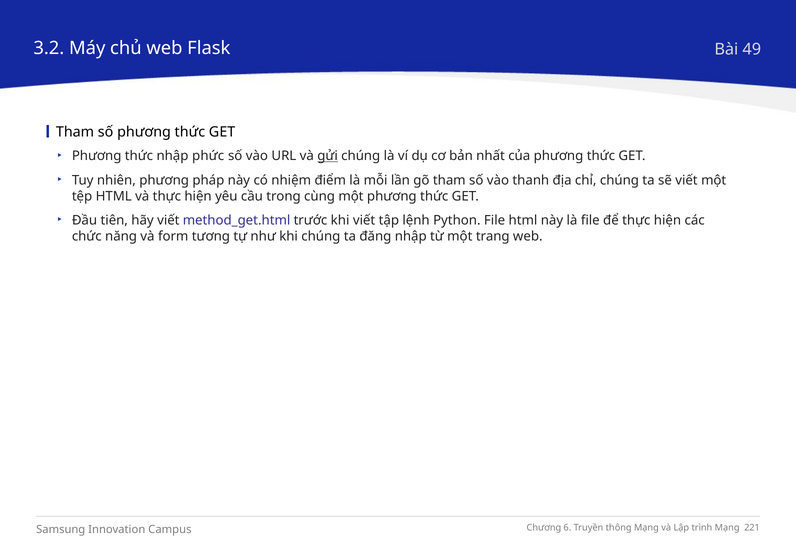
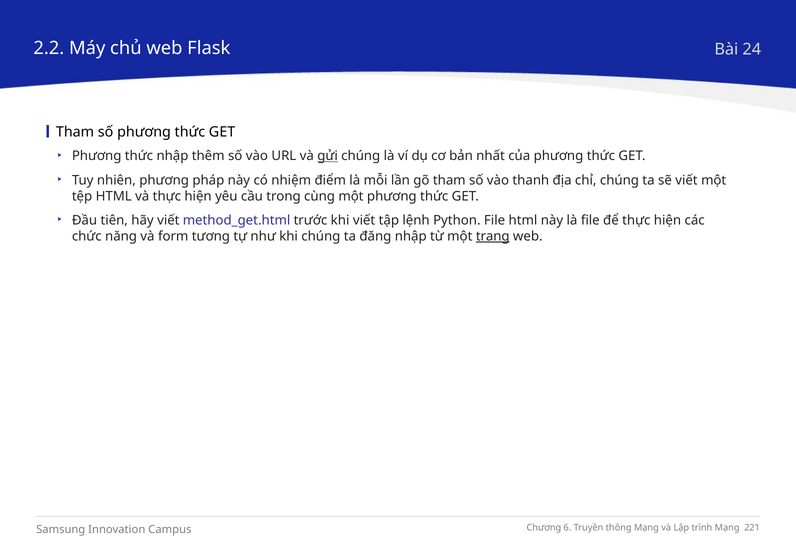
3.2: 3.2 -> 2.2 (49, 48)
49: 49 -> 24 (752, 50)
phức: phức -> thêm (208, 156)
trang underline: none -> present (493, 236)
